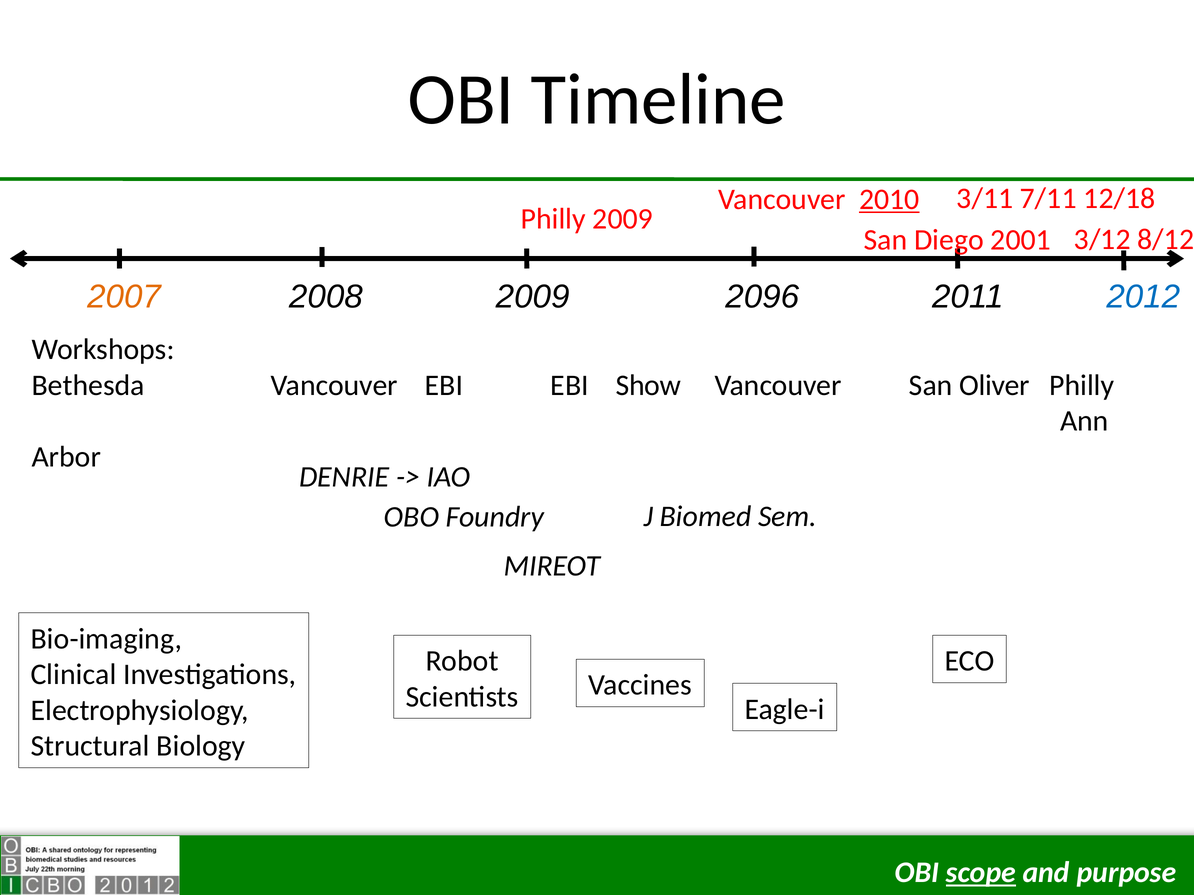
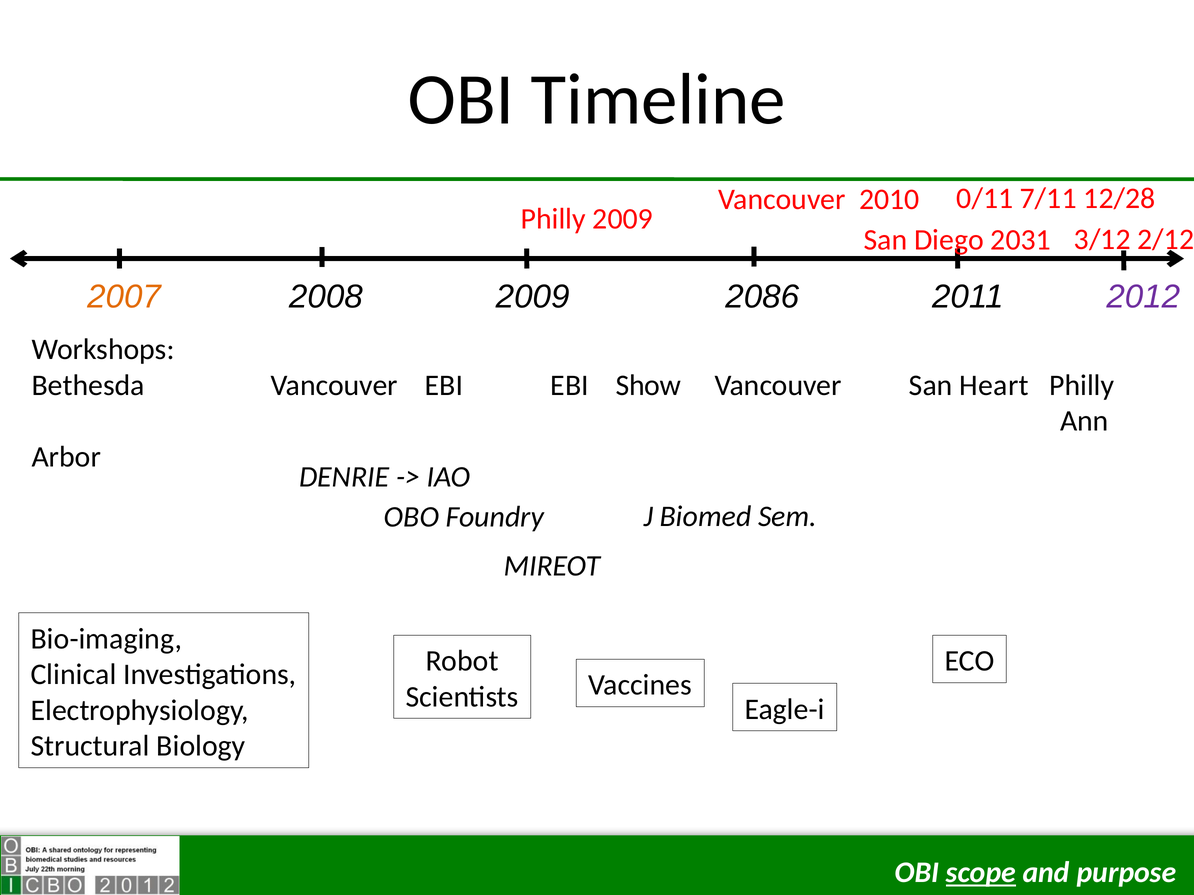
3/11: 3/11 -> 0/11 (985, 198)
12/18: 12/18 -> 12/28 (1119, 198)
2010 underline: present -> none (889, 200)
8/12: 8/12 -> 2/12 (1166, 240)
2001: 2001 -> 2031 (1021, 240)
2096: 2096 -> 2086 (762, 297)
2012 colour: blue -> purple (1143, 297)
Oliver: Oliver -> Heart (994, 385)
